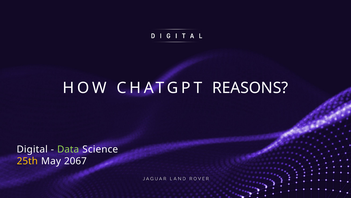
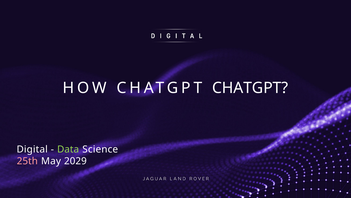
CHATGPT REASONS: REASONS -> CHATGPT (250, 88)
25th colour: yellow -> pink (27, 161)
2067: 2067 -> 2029 (75, 161)
